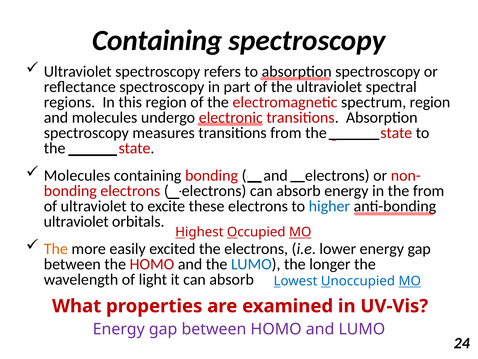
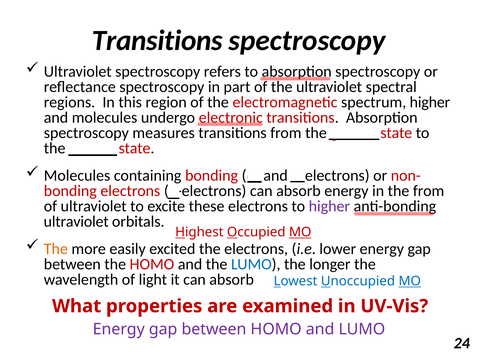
Containing: Containing -> Transitions (157, 40)
spectrum region: region -> higher (430, 102)
higher colour: blue -> purple (329, 206)
